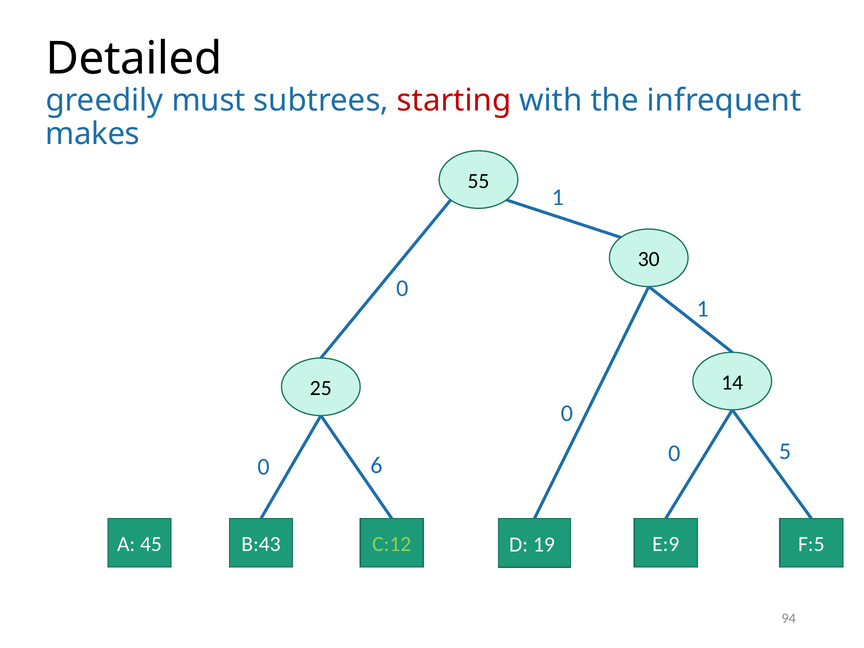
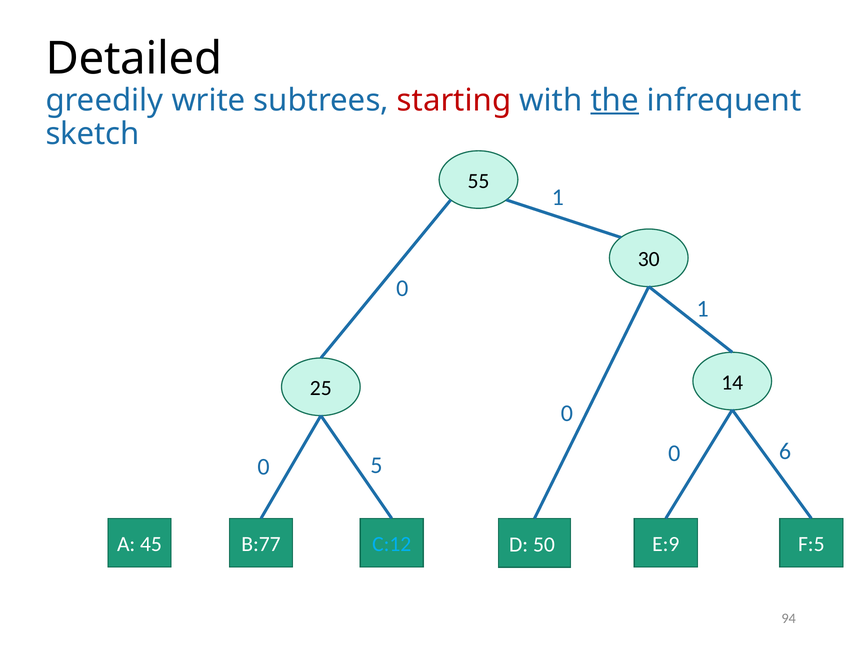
must: must -> write (208, 100)
the underline: none -> present (615, 100)
makes: makes -> sketch (92, 134)
5: 5 -> 6 (785, 451)
6: 6 -> 5 (376, 466)
B:43: B:43 -> B:77 (261, 544)
C:12 colour: light green -> light blue (392, 544)
19: 19 -> 50 (544, 544)
